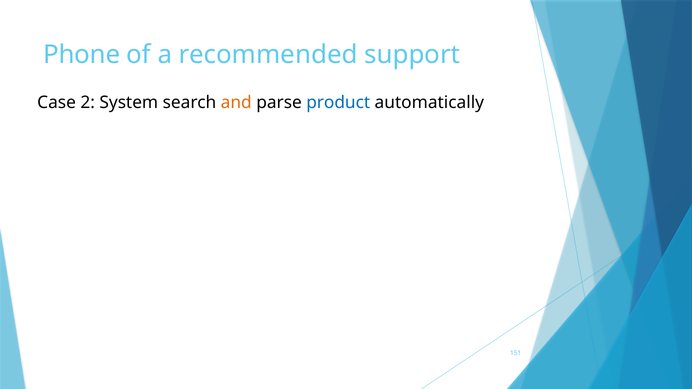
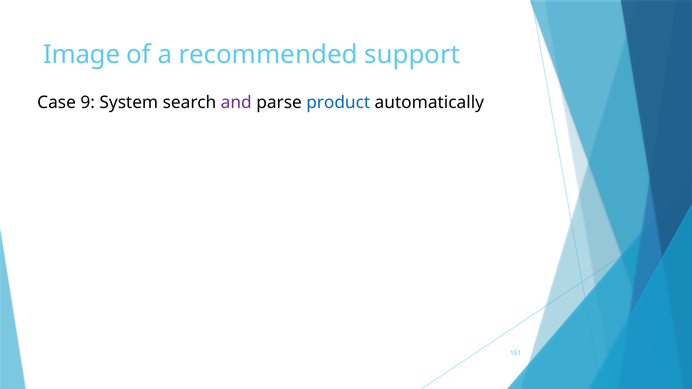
Phone: Phone -> Image (82, 55)
2: 2 -> 9 (88, 103)
and colour: orange -> purple (236, 103)
